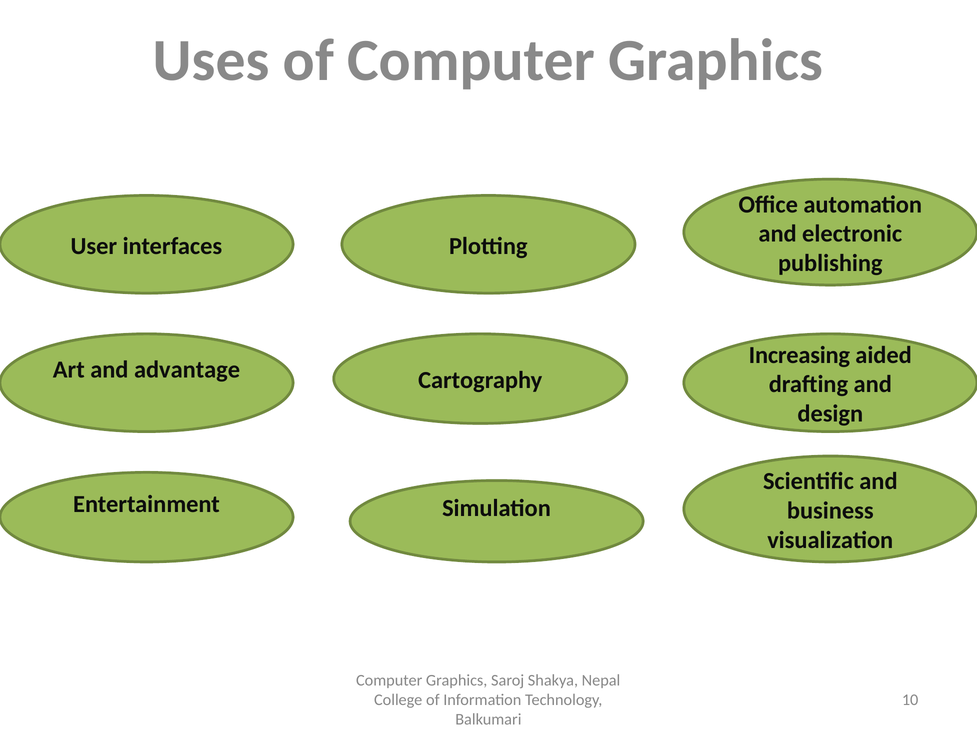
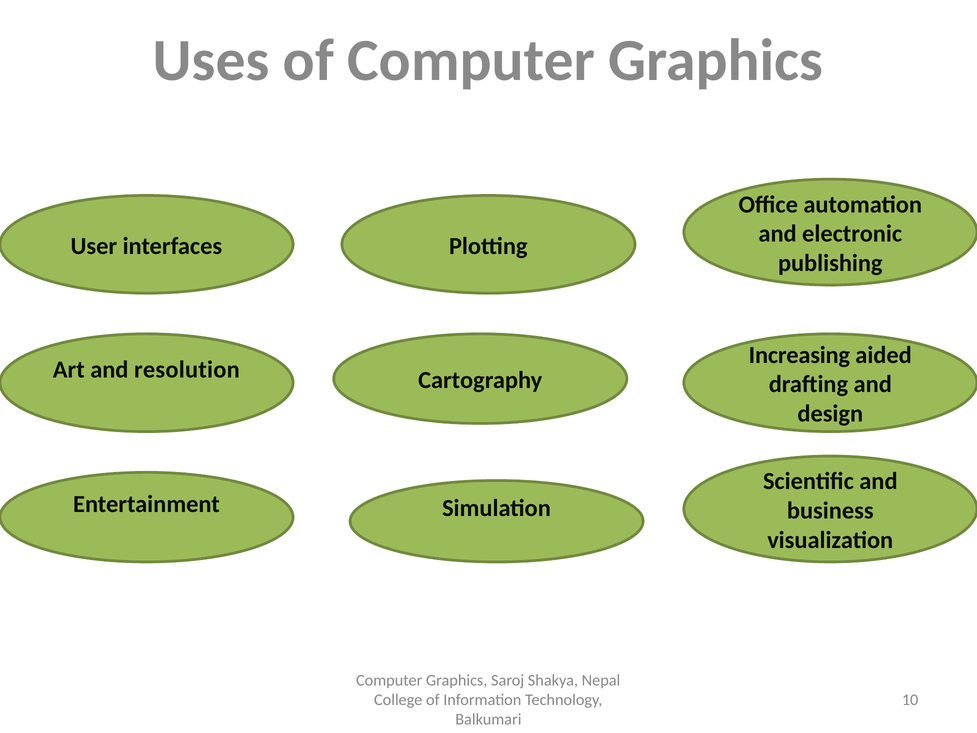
advantage: advantage -> resolution (187, 370)
